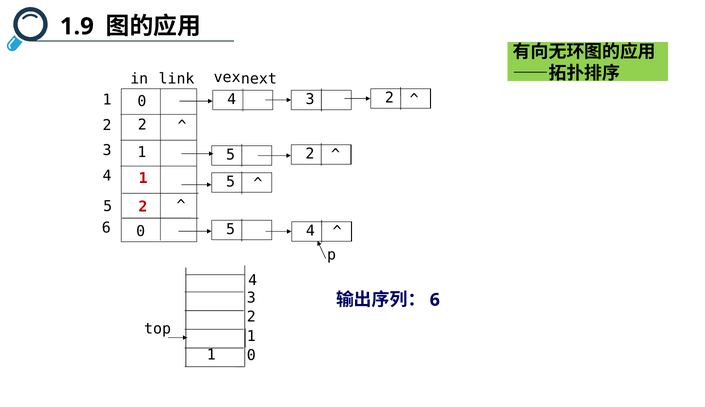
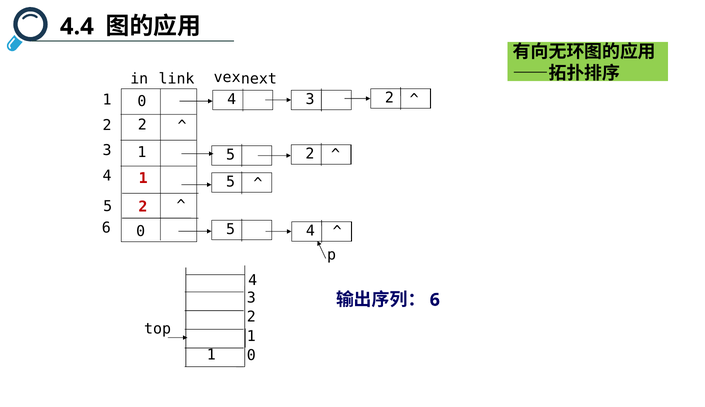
1.9: 1.9 -> 4.4 (77, 26)
